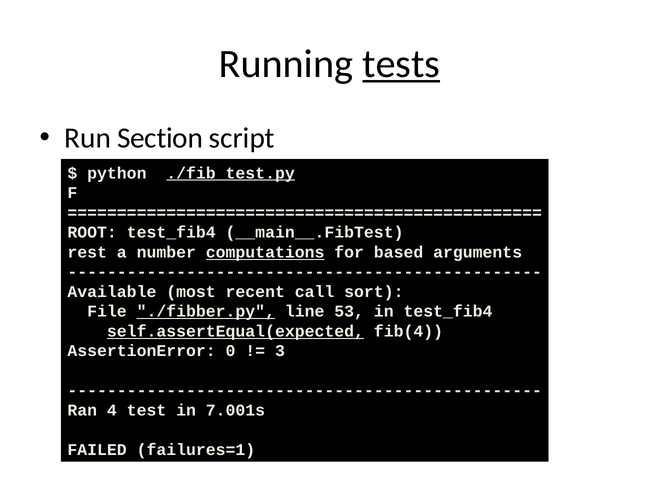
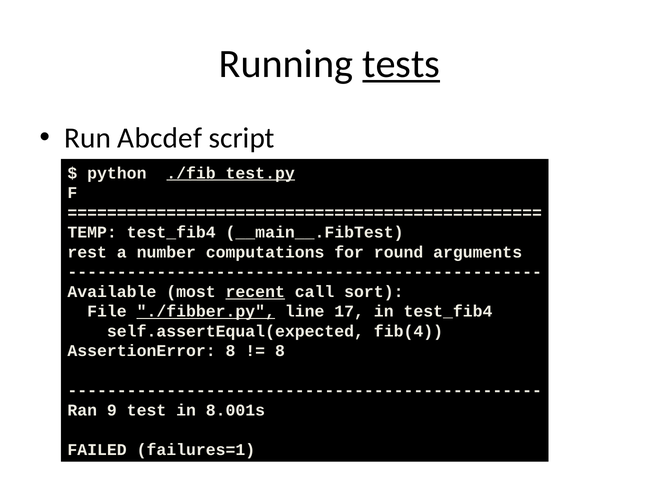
Section: Section -> Abcdef (160, 138)
ROOT: ROOT -> TEMP (92, 233)
computations underline: present -> none (265, 252)
based: based -> round (399, 252)
recent underline: none -> present (255, 292)
53: 53 -> 17 (349, 312)
self.assertEqual(expected underline: present -> none (235, 331)
AssertionError 0: 0 -> 8 (231, 351)
3: 3 -> 8 (280, 351)
4: 4 -> 9 (112, 410)
7.001s: 7.001s -> 8.001s (235, 410)
